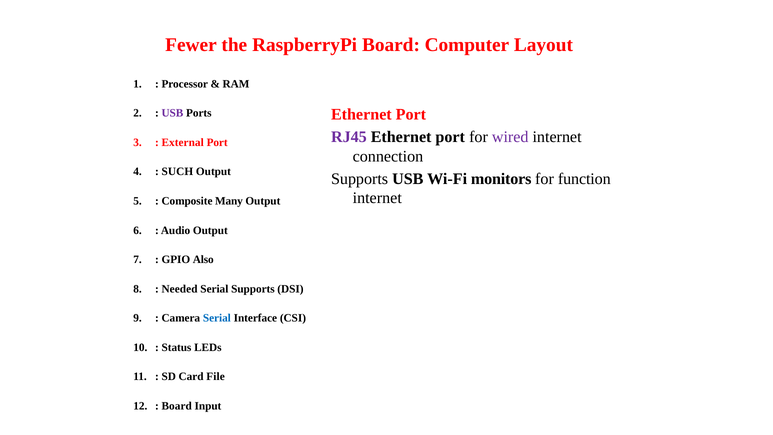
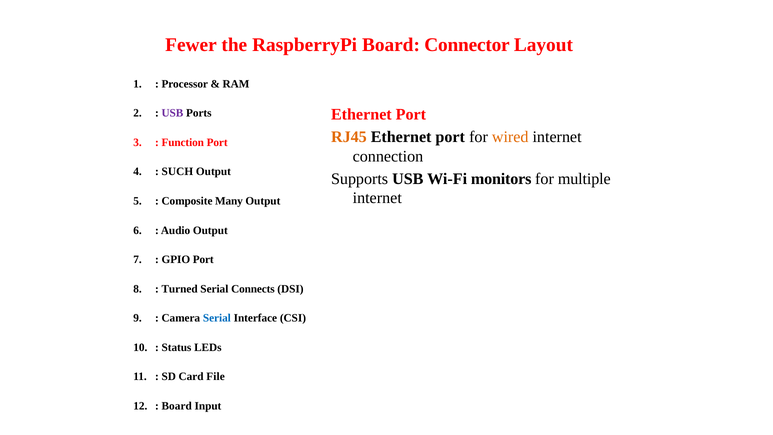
Computer: Computer -> Connector (467, 45)
RJ45 colour: purple -> orange (349, 137)
wired colour: purple -> orange (510, 137)
External: External -> Function (183, 142)
function: function -> multiple (584, 179)
GPIO Also: Also -> Port (203, 259)
Needed: Needed -> Turned (180, 289)
Serial Supports: Supports -> Connects (253, 289)
